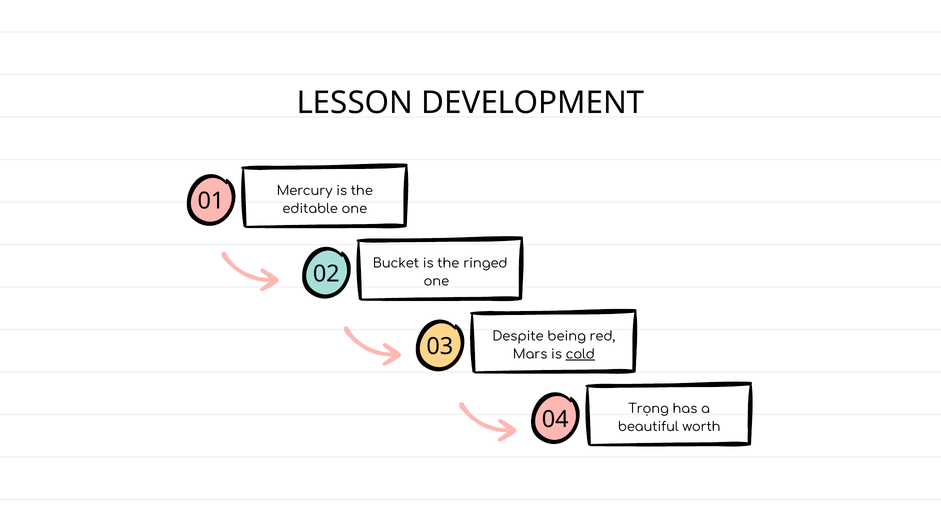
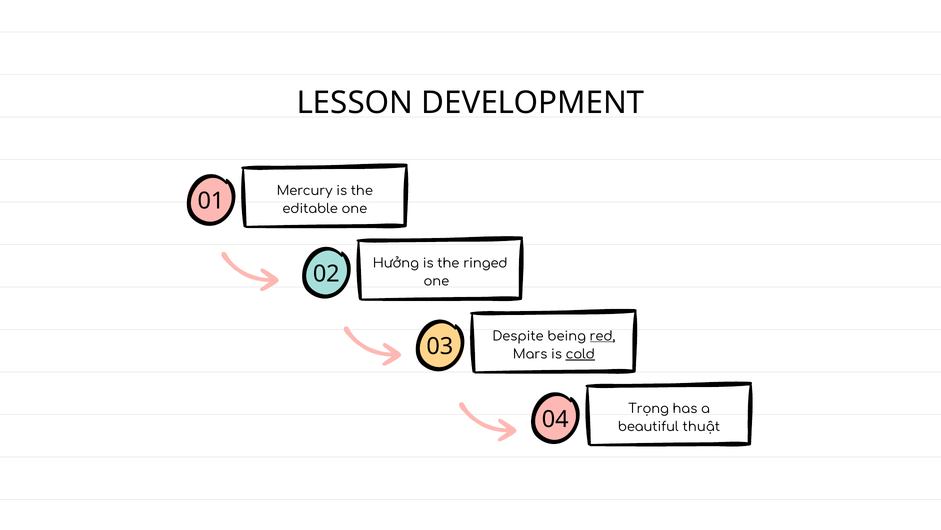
Bucket: Bucket -> Hưởng (396, 263)
red underline: none -> present (603, 336)
worth: worth -> thuật (701, 426)
